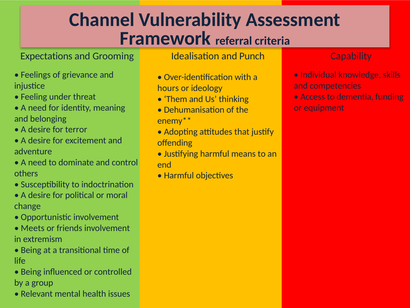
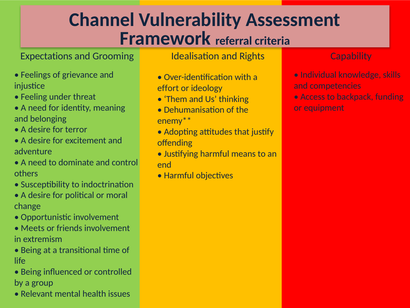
Punch: Punch -> Rights (252, 56)
hours: hours -> effort (168, 88)
dementia: dementia -> backpack (355, 97)
